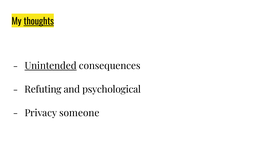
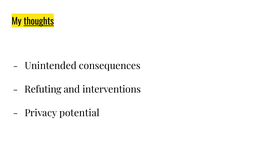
Unintended underline: present -> none (51, 66)
psychological: psychological -> interventions (112, 90)
someone: someone -> potential (79, 113)
